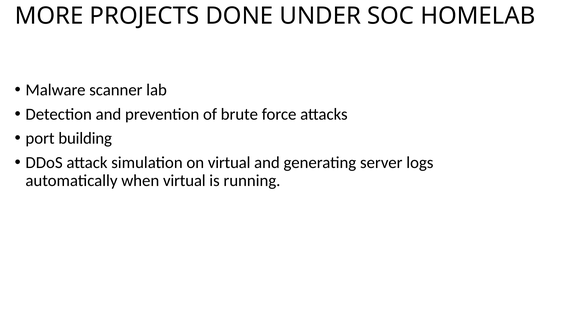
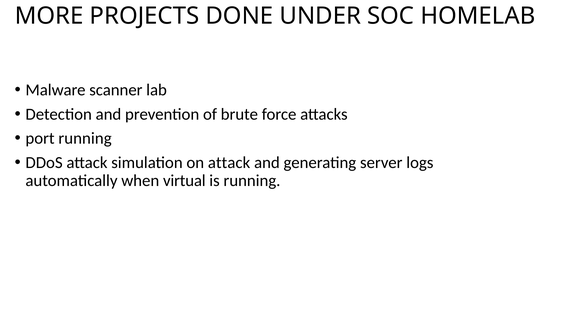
port building: building -> running (85, 138)
on virtual: virtual -> attack (229, 162)
